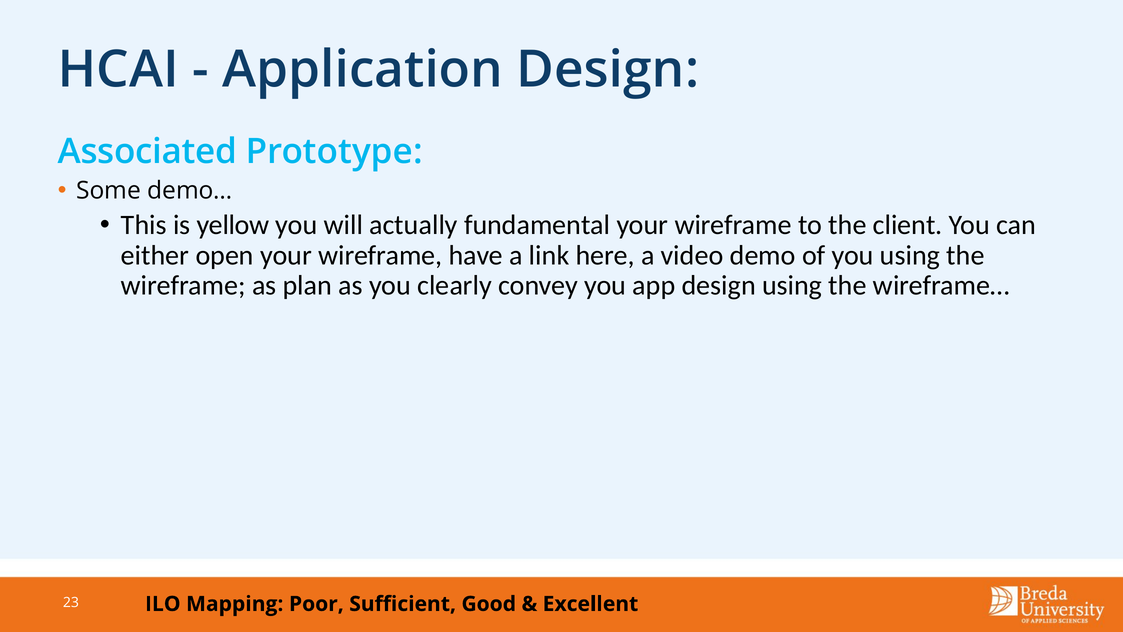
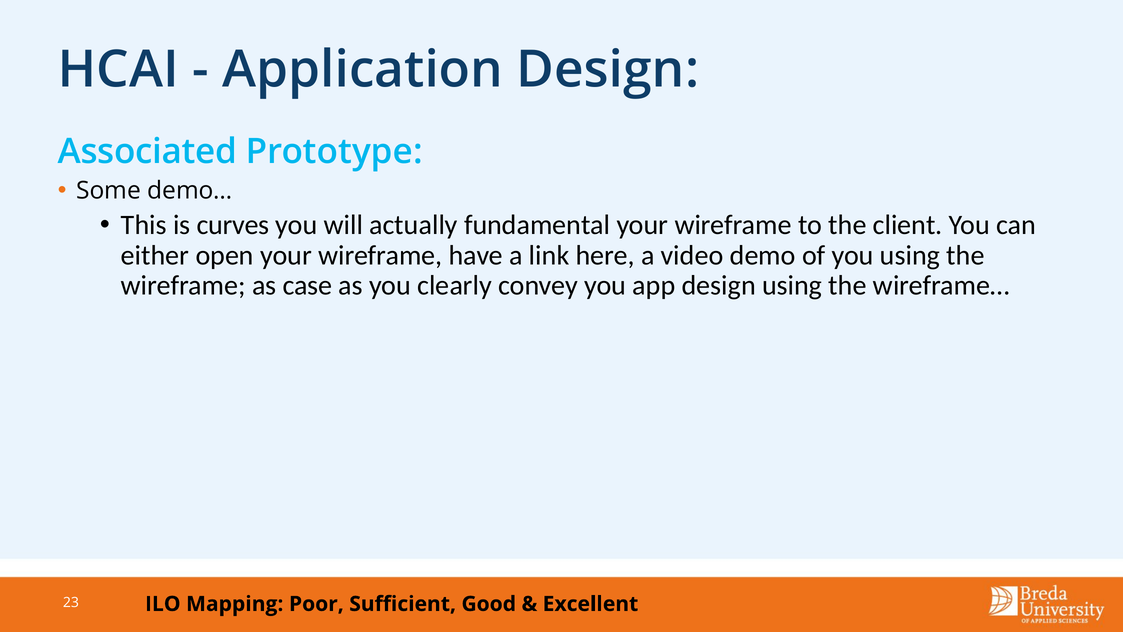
yellow: yellow -> curves (233, 225)
plan: plan -> case (307, 285)
